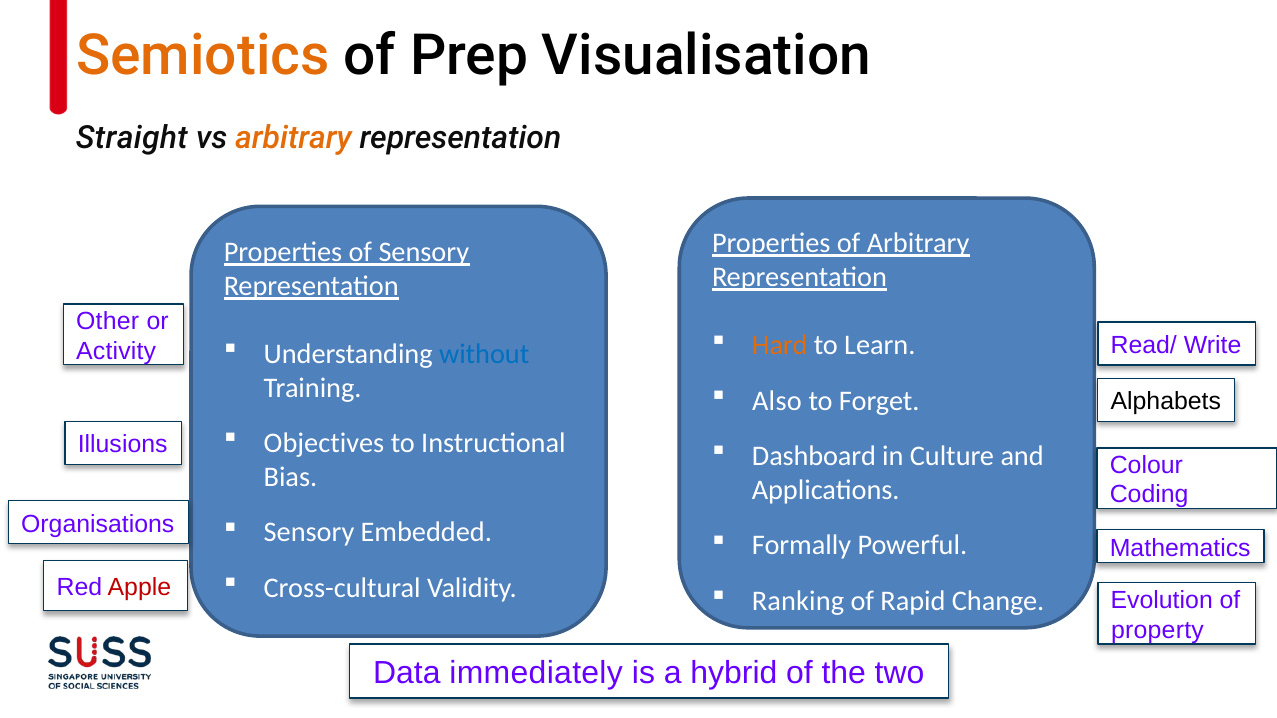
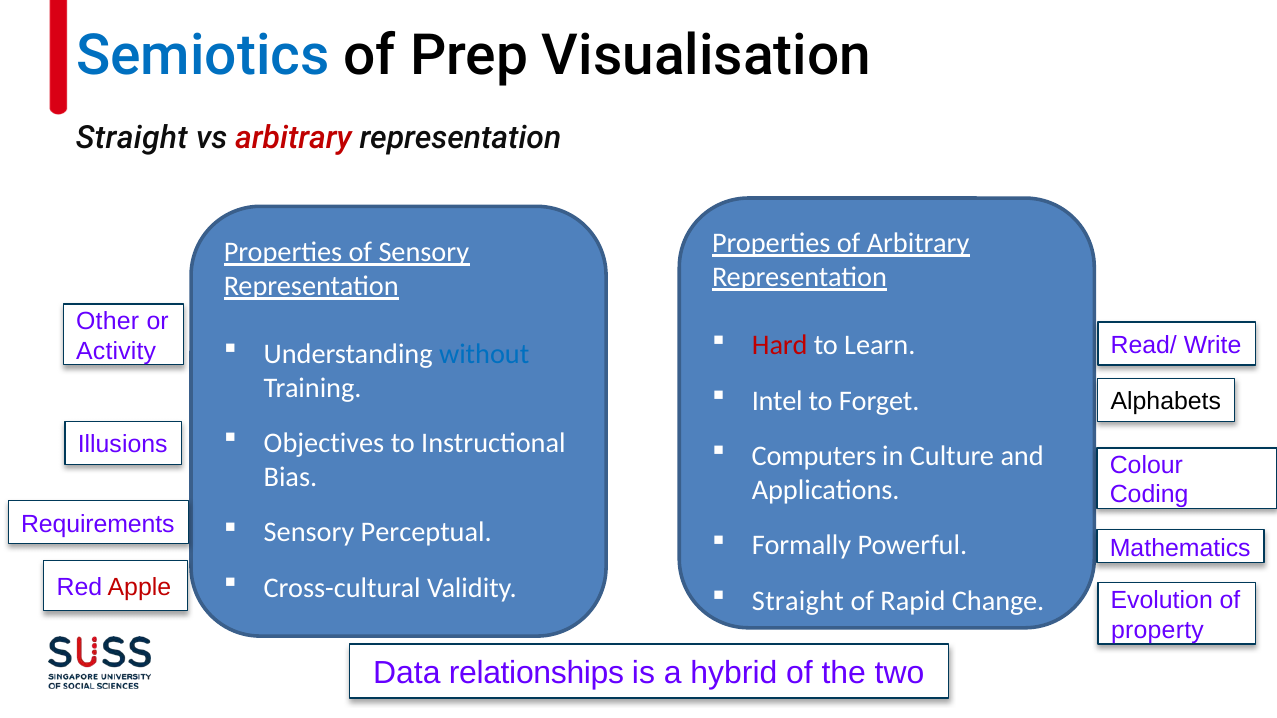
Semiotics colour: orange -> blue (203, 56)
arbitrary colour: orange -> red (293, 138)
Hard colour: orange -> red (780, 346)
Also: Also -> Intel (777, 401)
Dashboard: Dashboard -> Computers (814, 456)
Organisations: Organisations -> Requirements (98, 524)
Embedded: Embedded -> Perceptual (426, 533)
Ranking: Ranking -> Straight (798, 601)
immediately: immediately -> relationships (536, 674)
